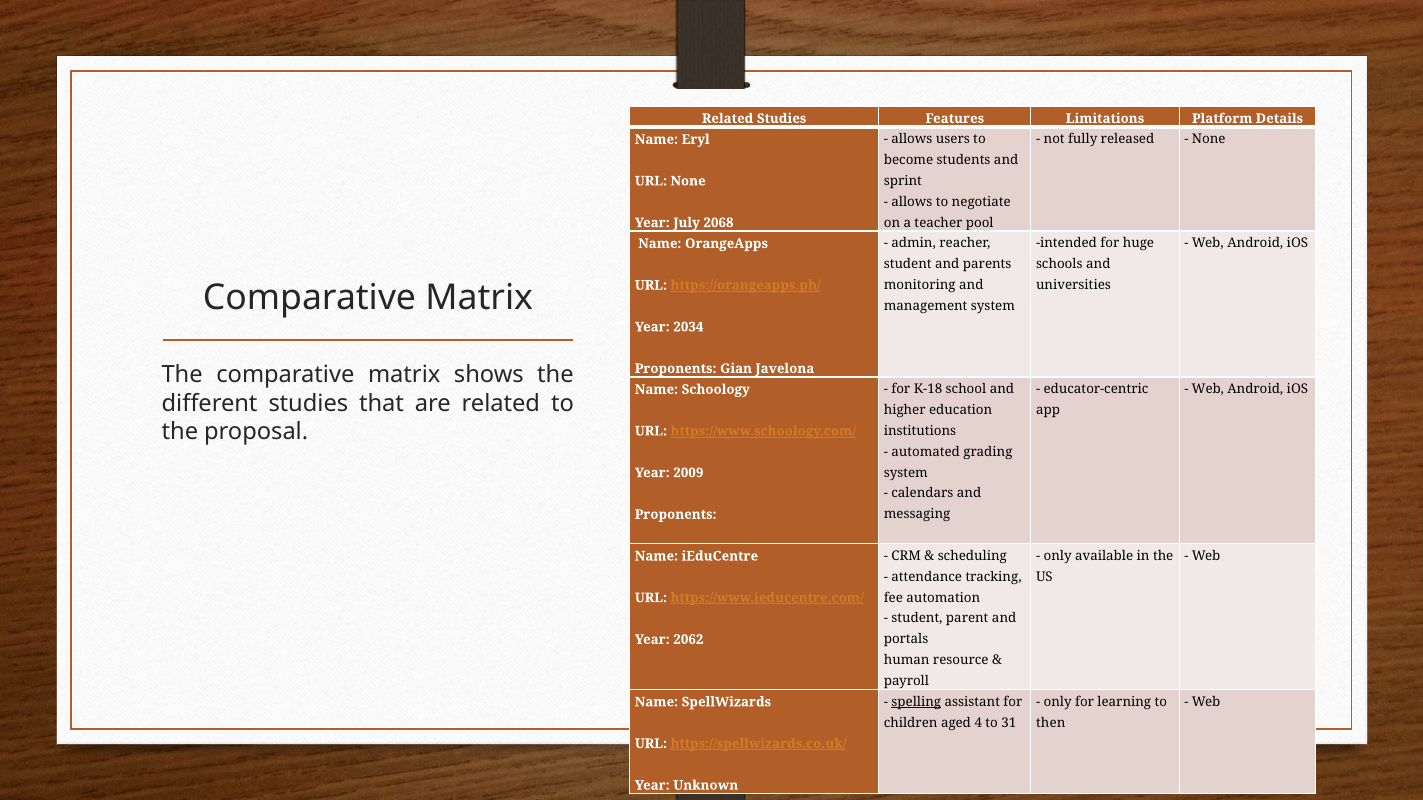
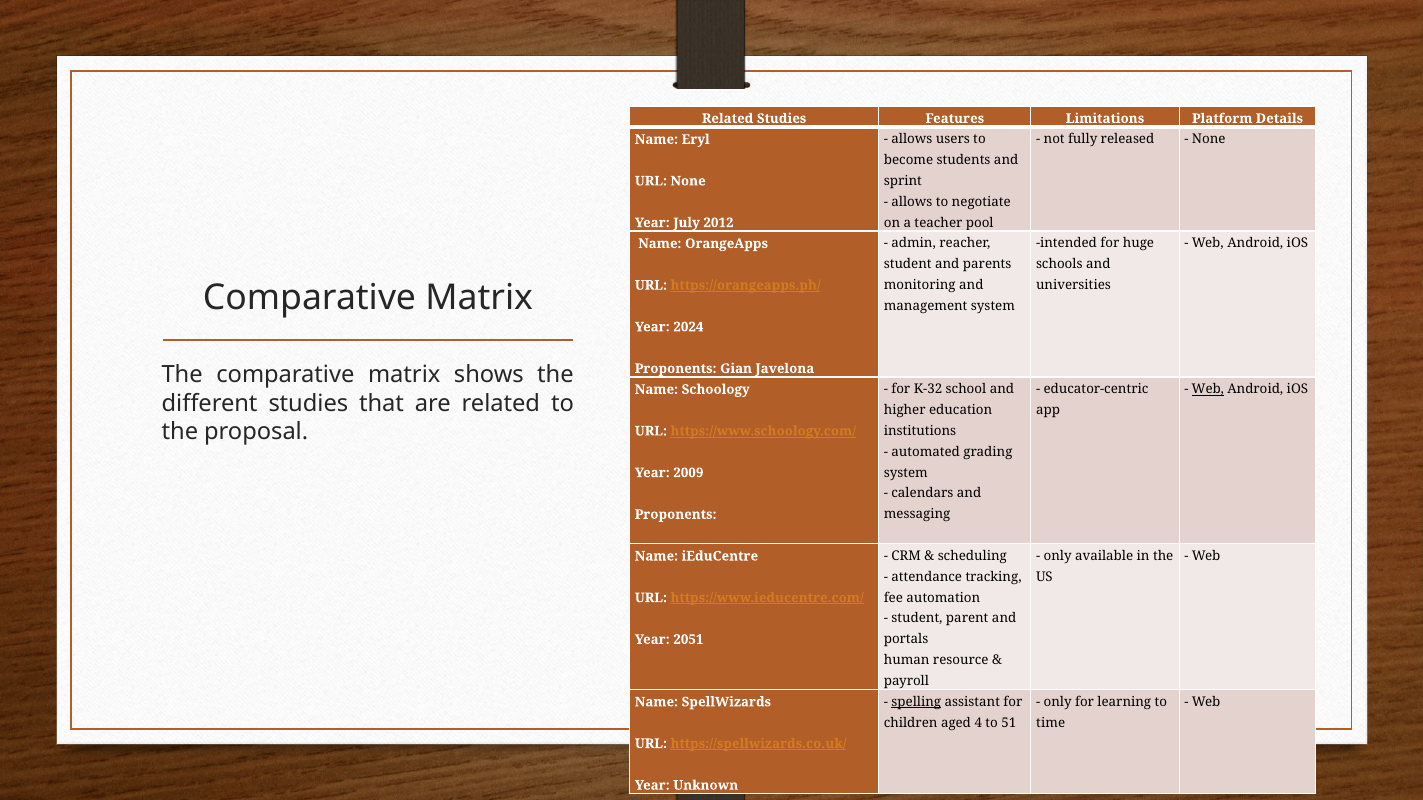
2068: 2068 -> 2012 (718, 223)
2034: 2034 -> 2024 (688, 327)
K-18: K-18 -> K-32 (928, 390)
Web underline: none -> present (1208, 390)
2062: 2062 -> 2051 (688, 640)
31: 31 -> 51 (1009, 723)
then: then -> time (1051, 723)
